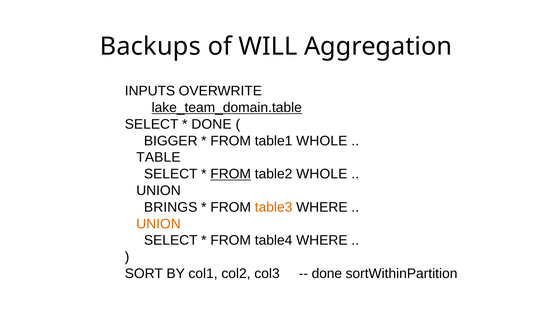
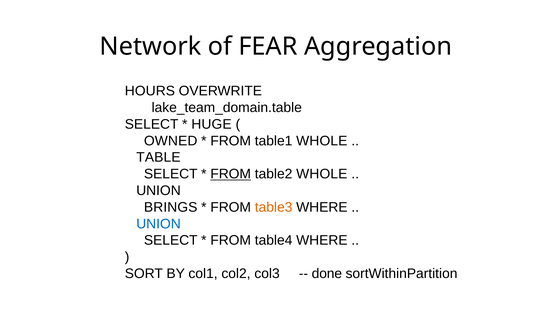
Backups: Backups -> Network (150, 46)
WILL: WILL -> FEAR (268, 46)
INPUTS: INPUTS -> HOURS (150, 91)
lake_team_domain.table underline: present -> none (227, 108)
DONE: DONE -> HUGE (211, 124)
BIGGER: BIGGER -> OWNED (171, 141)
UNION colour: orange -> blue (159, 223)
